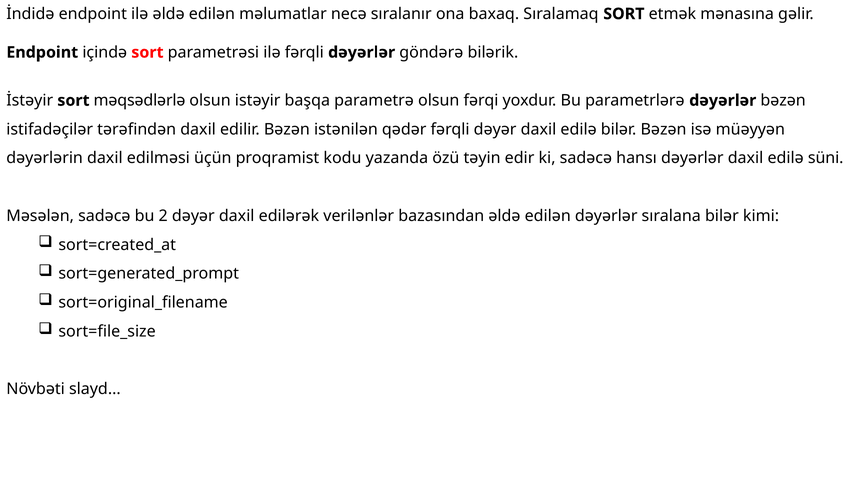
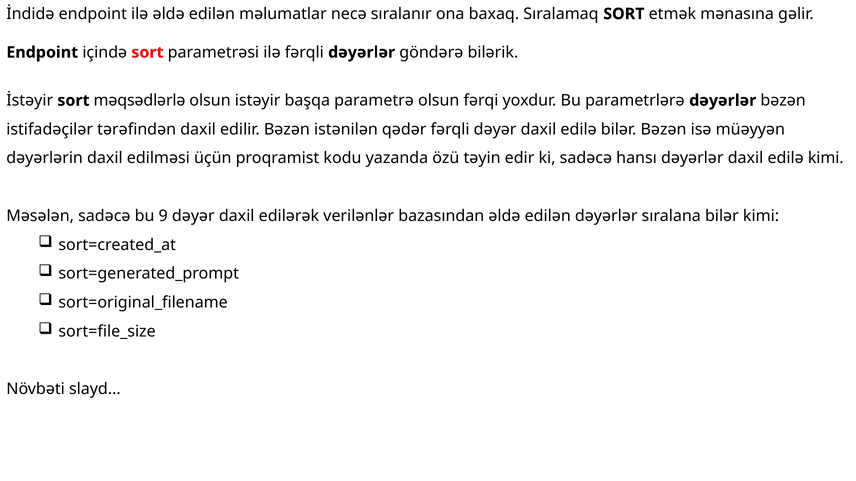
edilə süni: süni -> kimi (826, 158)
2: 2 -> 9 (163, 216)
